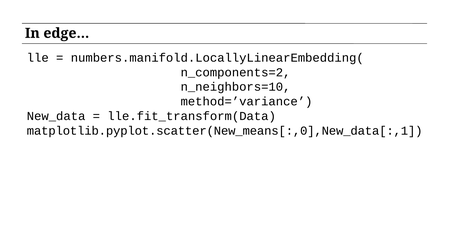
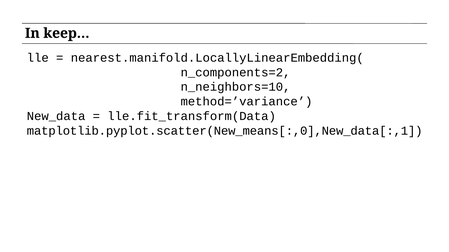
edge…: edge… -> keep… (66, 33)
numbers.manifold.LocallyLinearEmbedding(: numbers.manifold.LocallyLinearEmbedding( -> nearest.manifold.LocallyLinearEmbedding( (217, 58)
